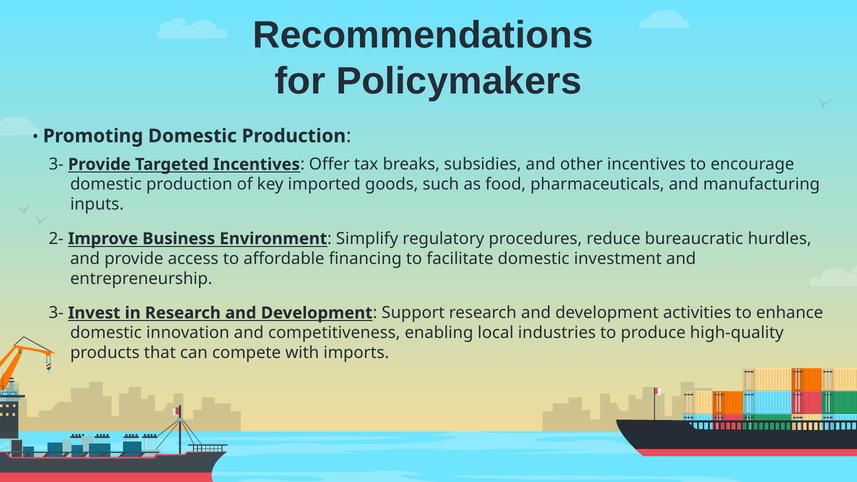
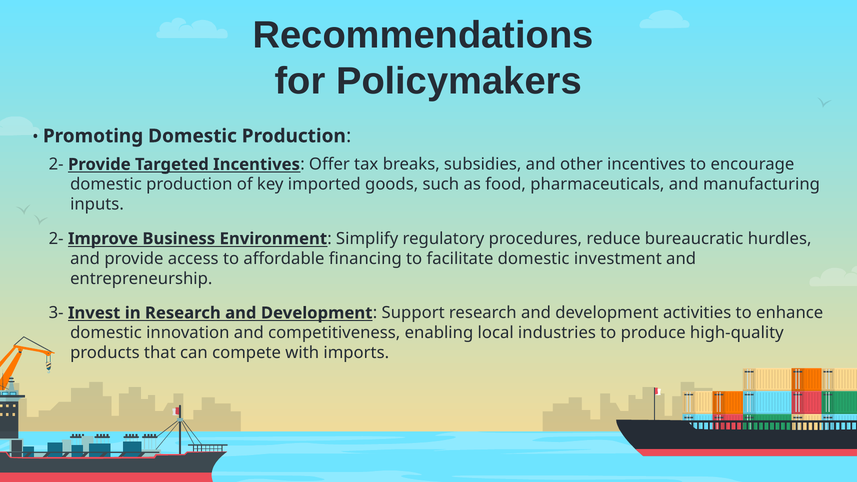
3-: 3- -> 2- (56, 164)
